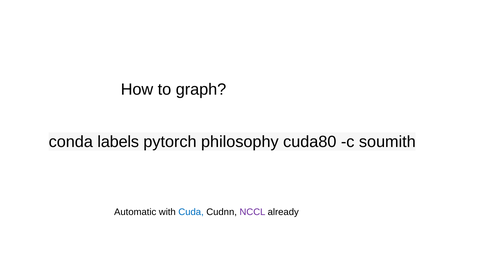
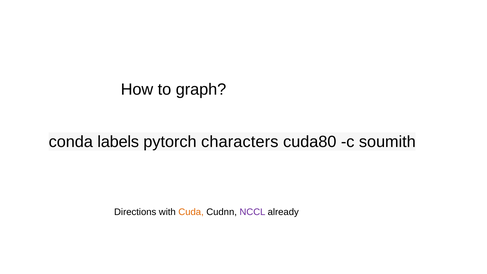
philosophy: philosophy -> characters (240, 142)
Automatic: Automatic -> Directions (135, 212)
Cuda colour: blue -> orange (191, 212)
